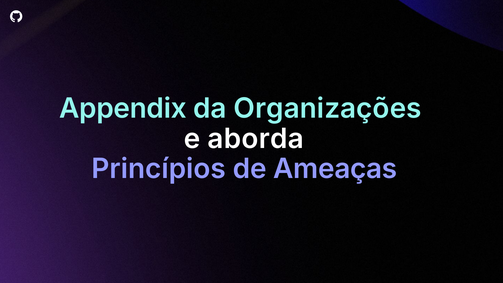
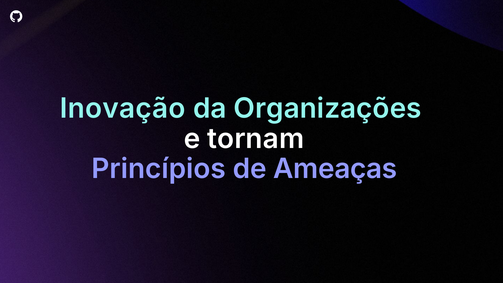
Appendix: Appendix -> Inovação (123, 108)
aborda: aborda -> tornam (256, 139)
